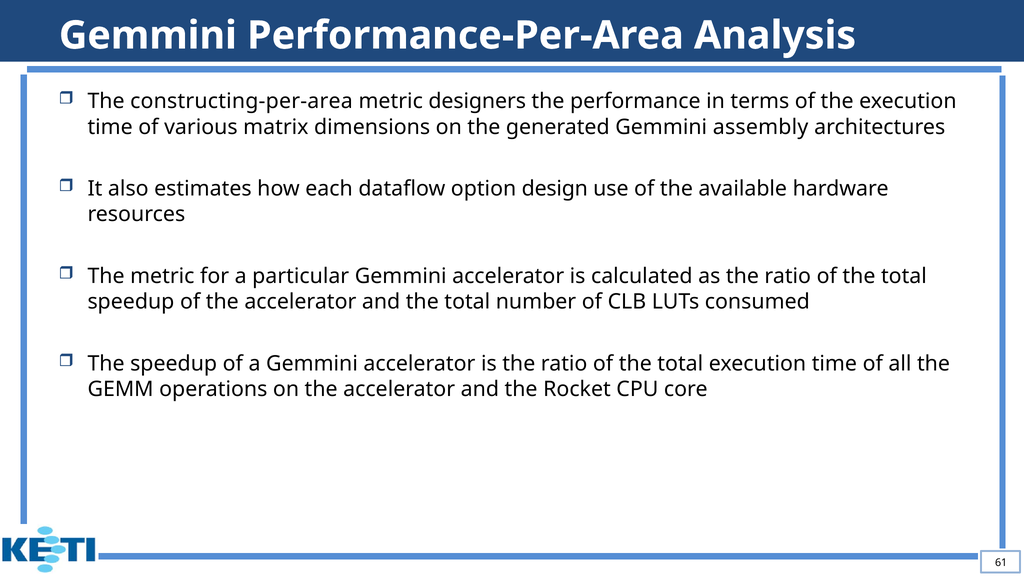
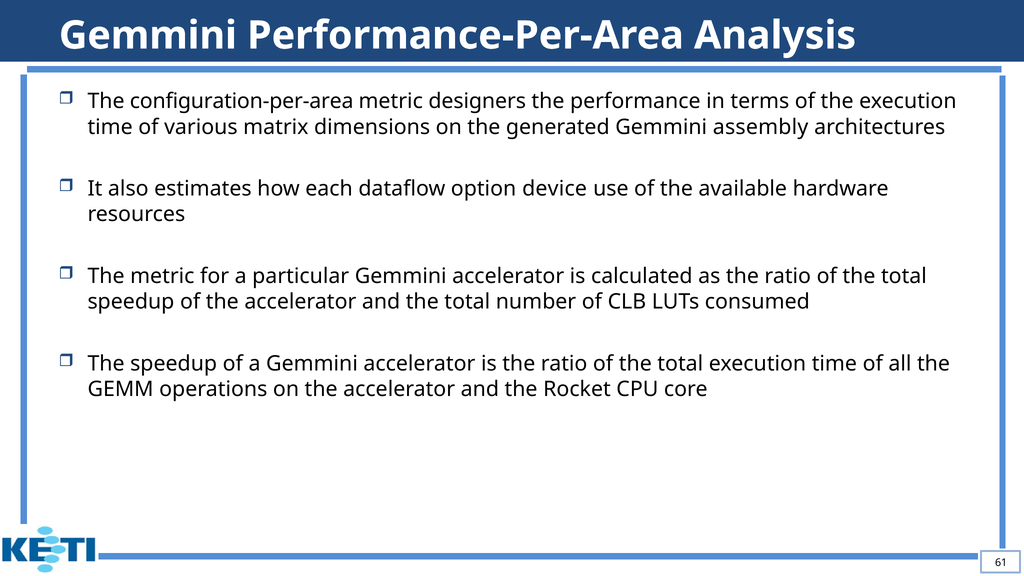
constructing-per-area: constructing-per-area -> configuration-per-area (242, 101)
design: design -> device (555, 189)
